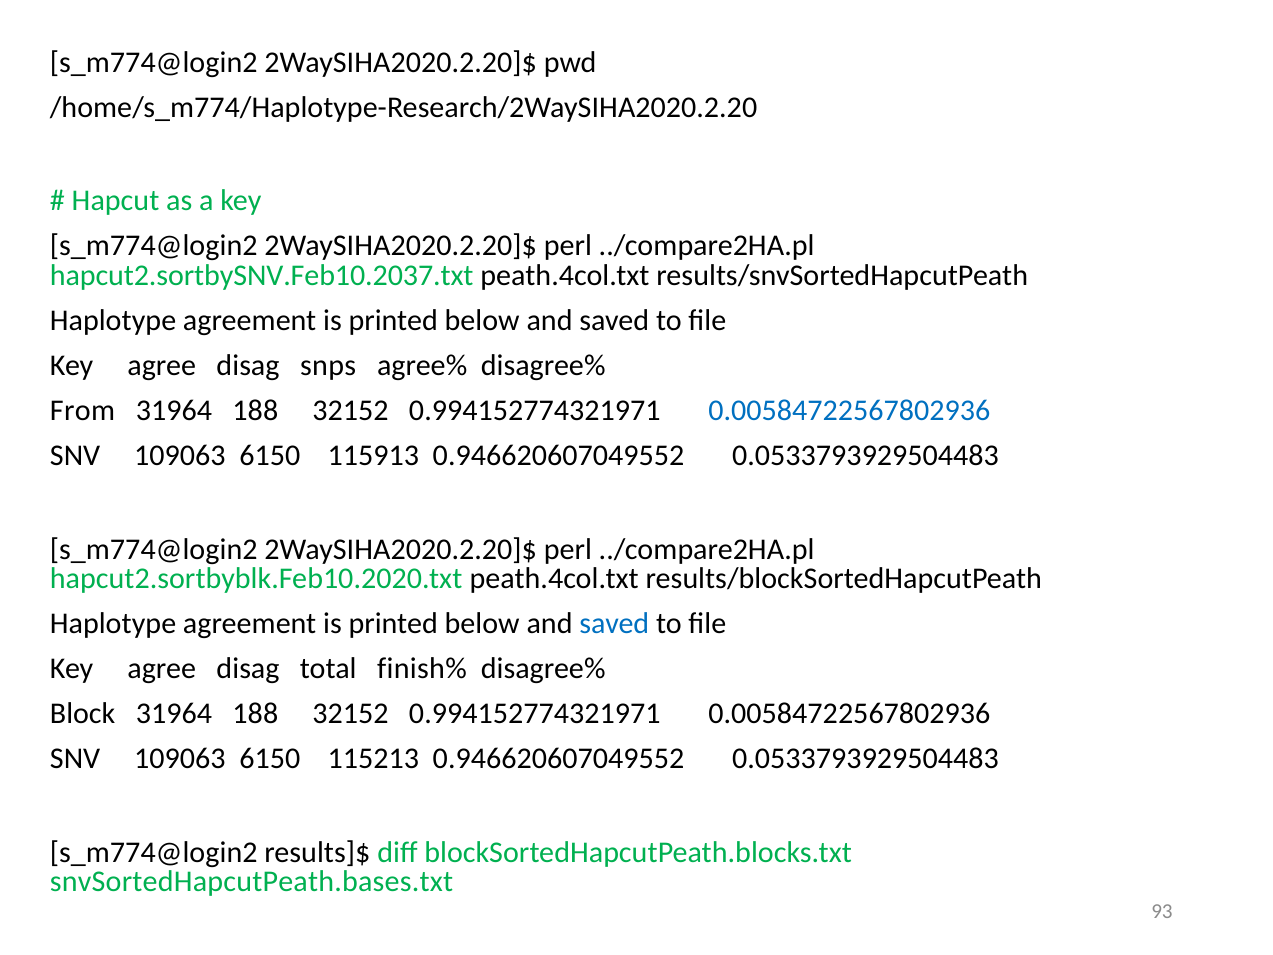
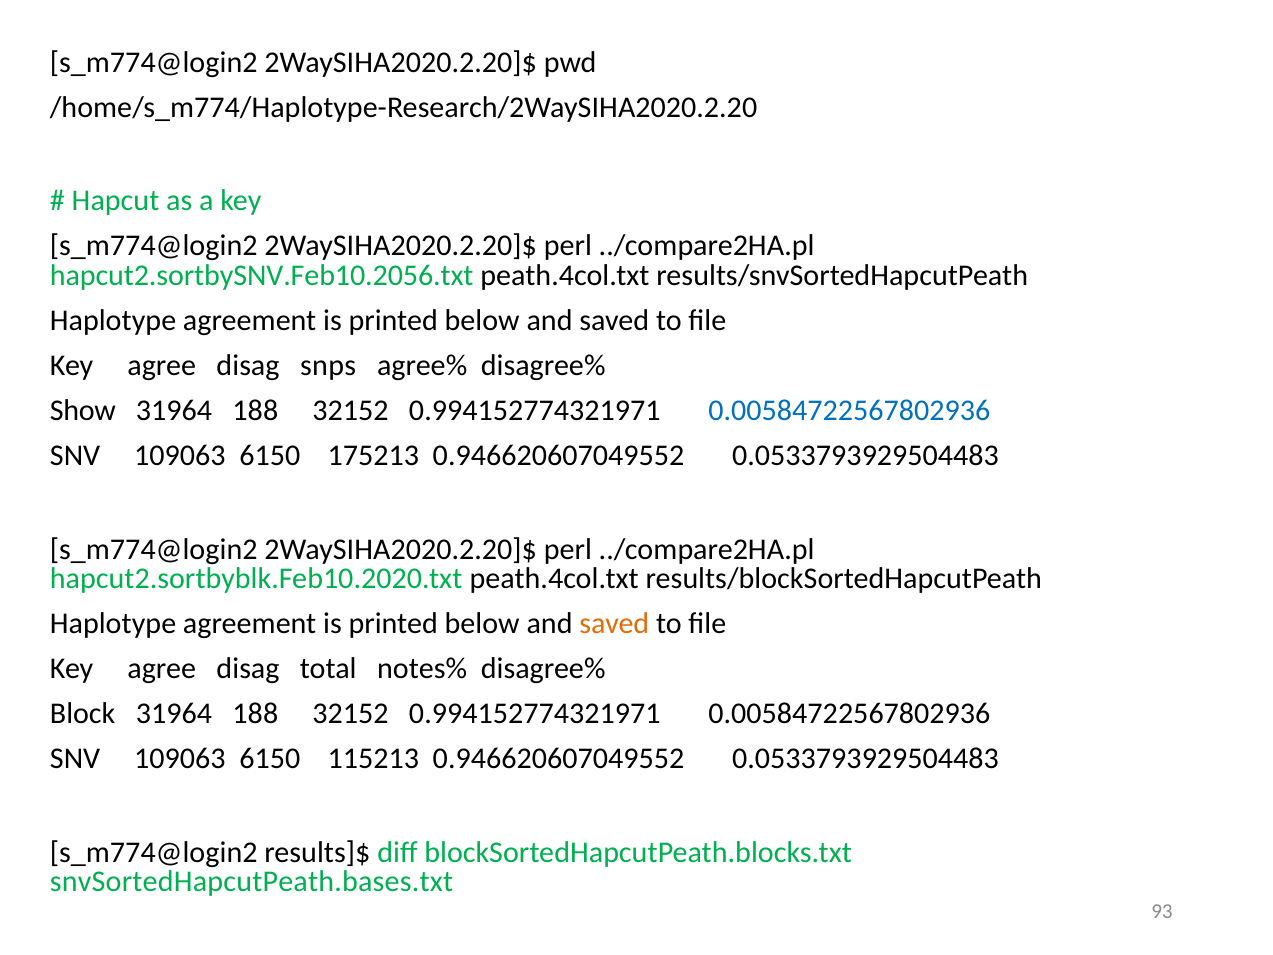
hapcut2.sortbySNV.Feb10.2037.txt: hapcut2.sortbySNV.Feb10.2037.txt -> hapcut2.sortbySNV.Feb10.2056.txt (262, 275)
From: From -> Show (83, 411)
115913: 115913 -> 175213 (373, 456)
saved colour: blue -> orange (614, 623)
finish%: finish% -> notes% (422, 669)
